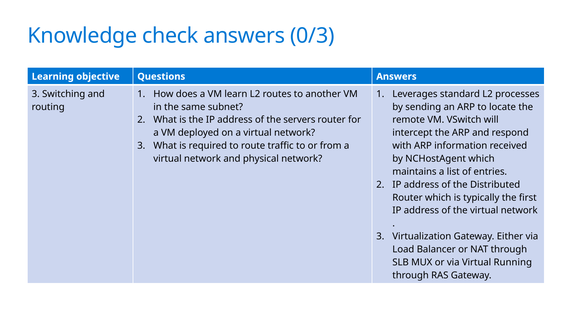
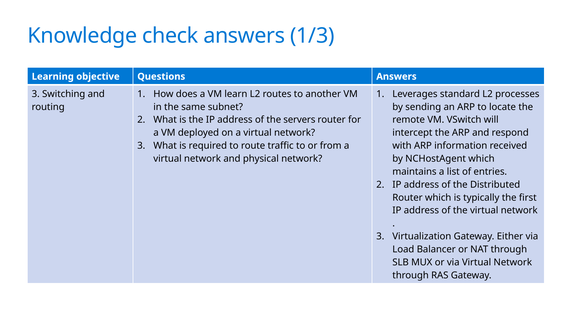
0/3: 0/3 -> 1/3 (312, 36)
via Virtual Running: Running -> Network (513, 262)
